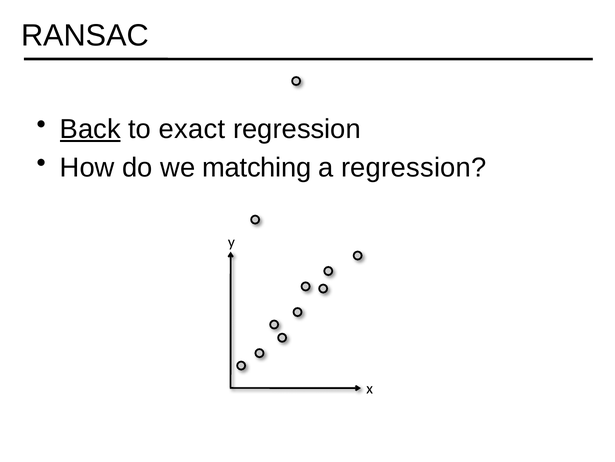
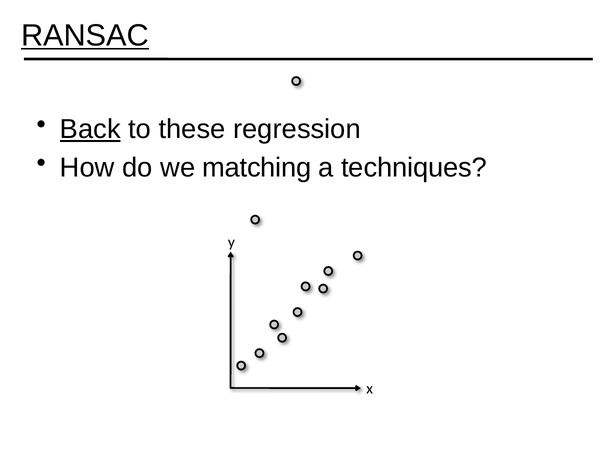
RANSAC underline: none -> present (85, 35)
exact: exact -> these (192, 129)
a regression: regression -> techniques (414, 167)
